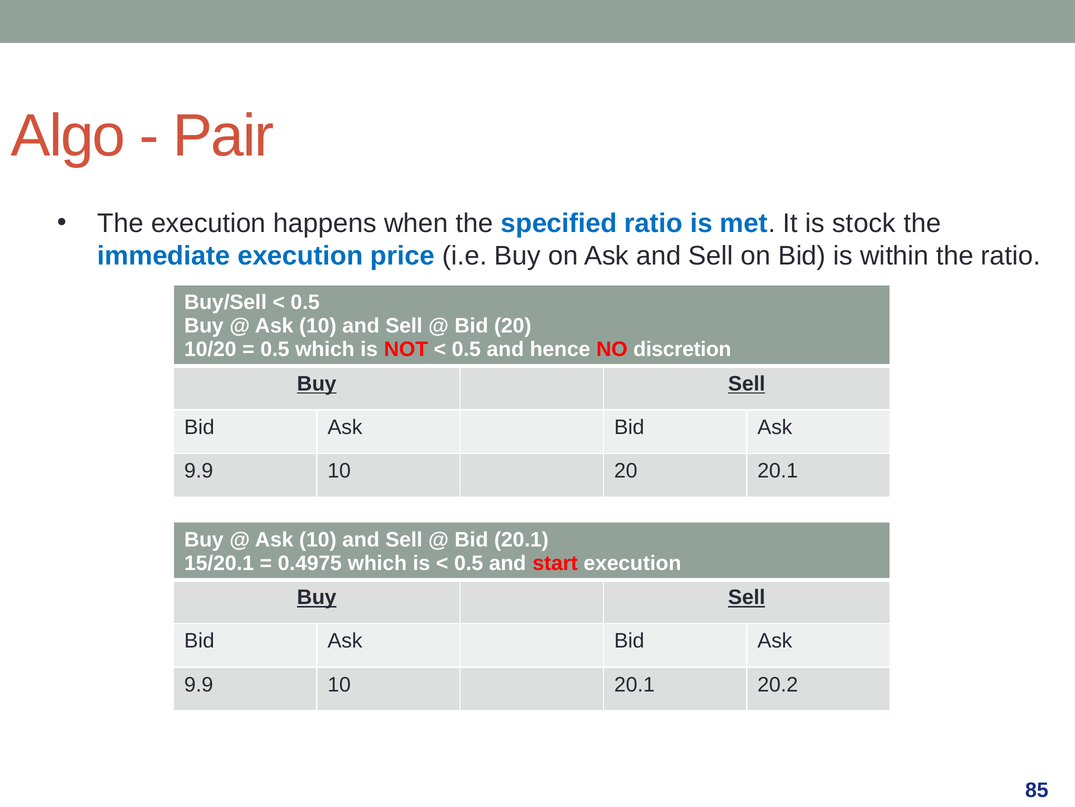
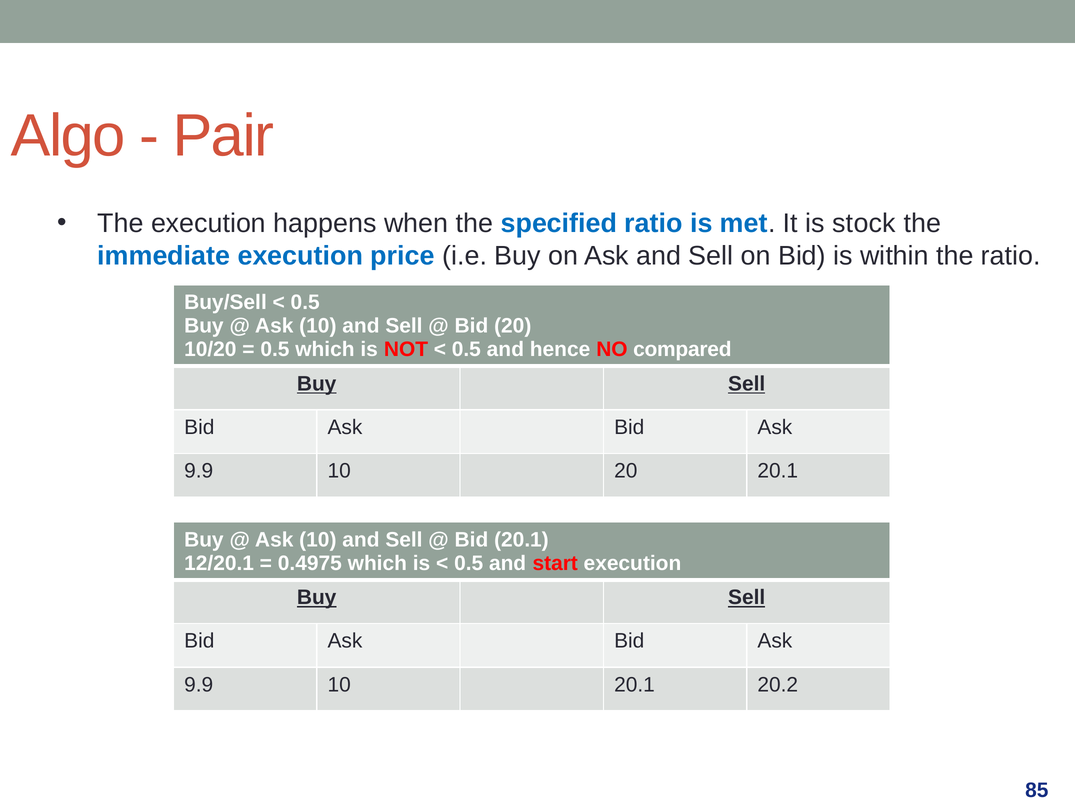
discretion: discretion -> compared (682, 349)
15/20.1: 15/20.1 -> 12/20.1 (219, 563)
